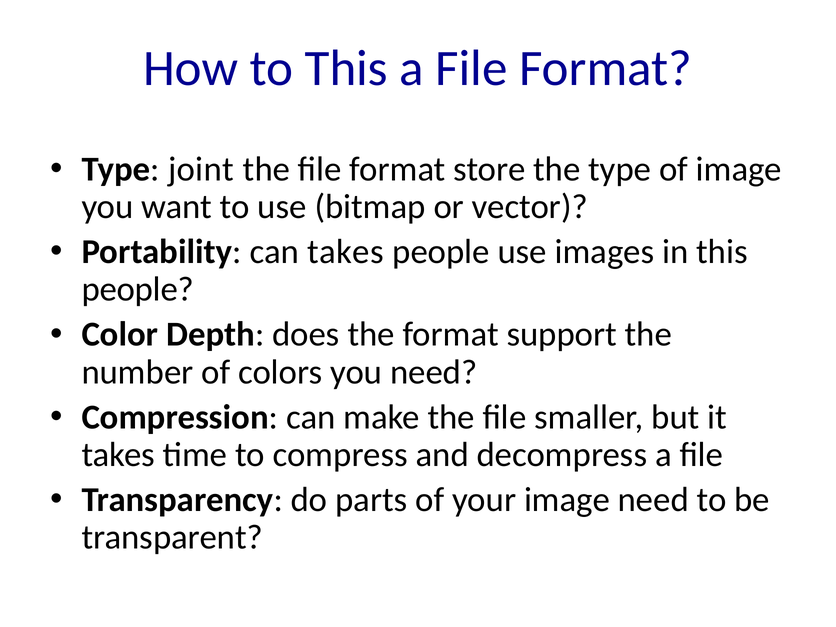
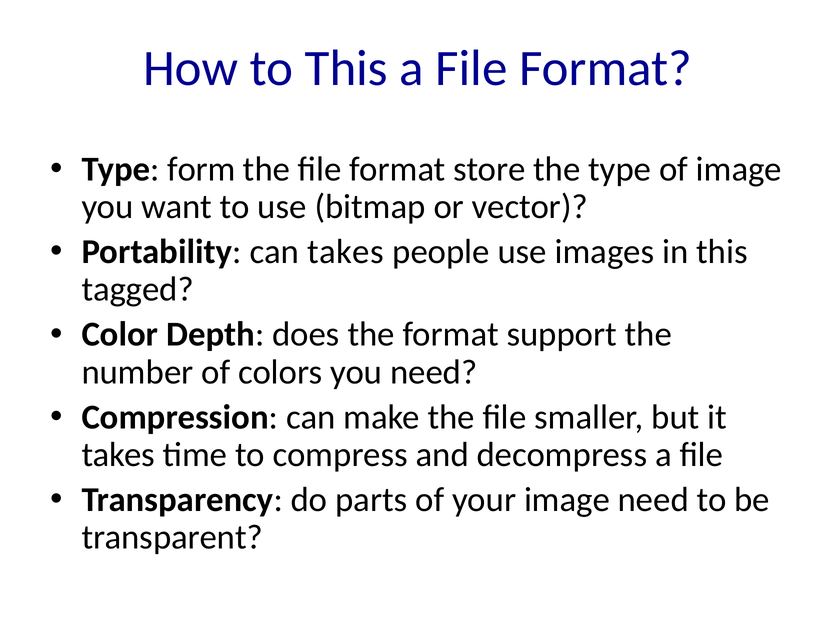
joint: joint -> form (201, 169)
people: people -> tagged (138, 289)
